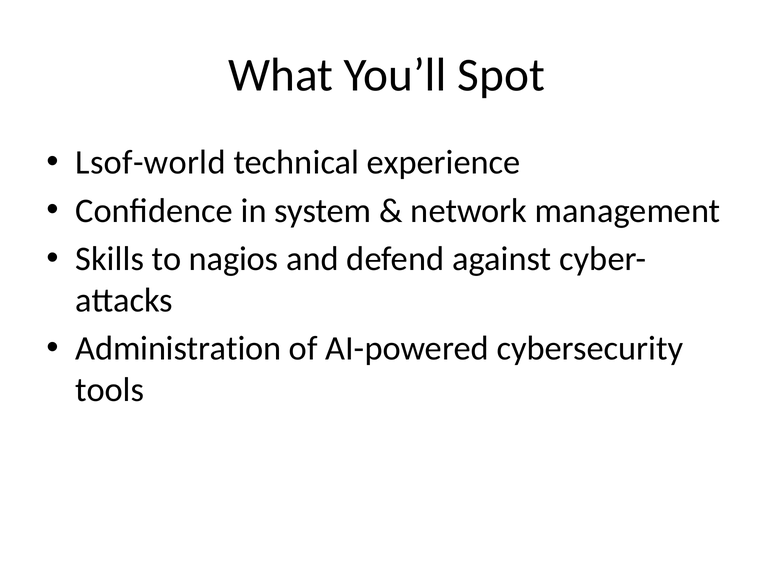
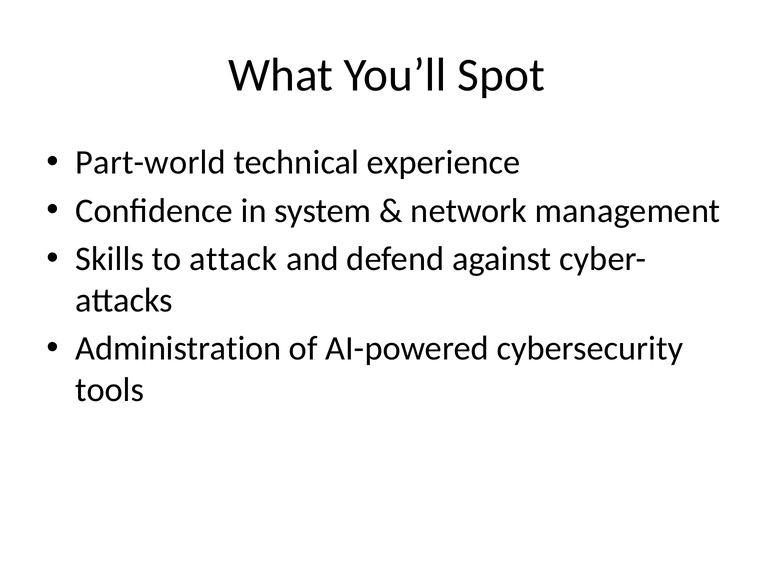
Lsof-world: Lsof-world -> Part-world (151, 162)
nagios: nagios -> attack (233, 259)
